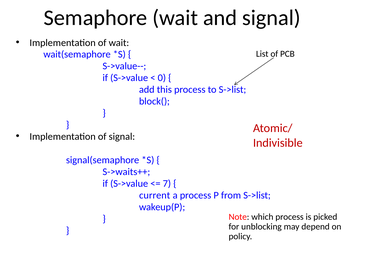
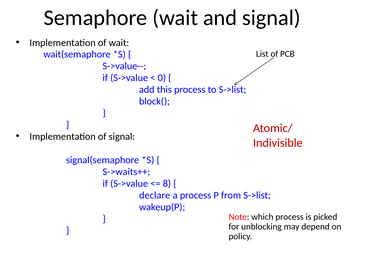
7: 7 -> 8 (167, 184)
current: current -> declare (155, 196)
